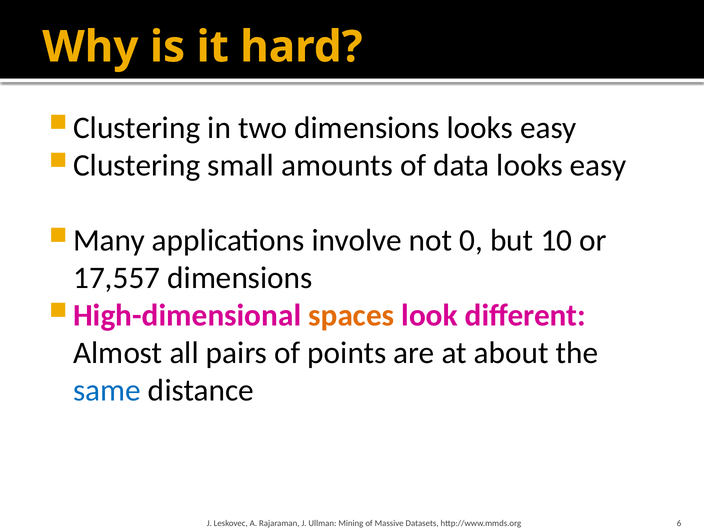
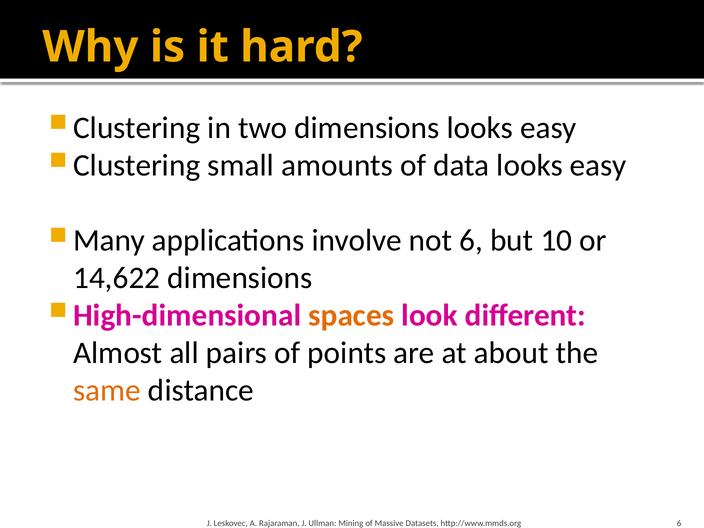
not 0: 0 -> 6 (471, 240)
17,557: 17,557 -> 14,622 (117, 278)
same colour: blue -> orange (107, 391)
